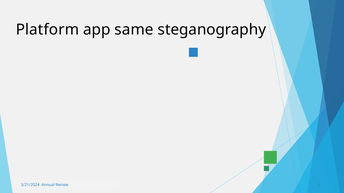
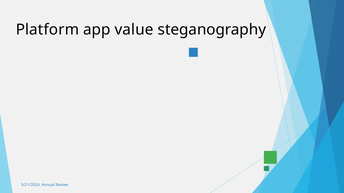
same: same -> value (134, 30)
